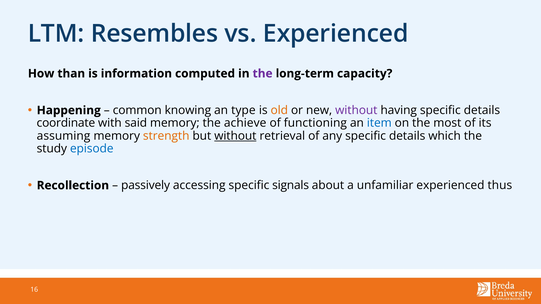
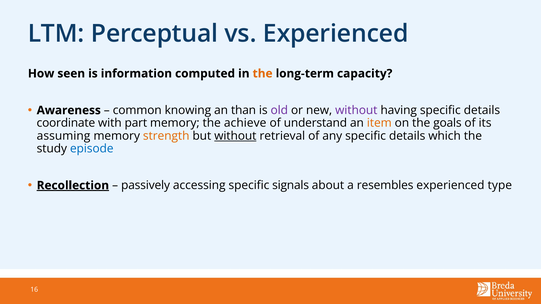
Resembles: Resembles -> Perceptual (155, 34)
than: than -> seen (71, 74)
the colour: purple -> orange (263, 74)
Happening: Happening -> Awareness (69, 110)
type: type -> than (244, 110)
old colour: orange -> purple (279, 110)
said: said -> part (136, 123)
functioning: functioning -> understand (315, 123)
item colour: blue -> orange (379, 123)
most: most -> goals (447, 123)
Recollection underline: none -> present (73, 186)
unfamiliar: unfamiliar -> resembles (385, 186)
thus: thus -> type (500, 186)
